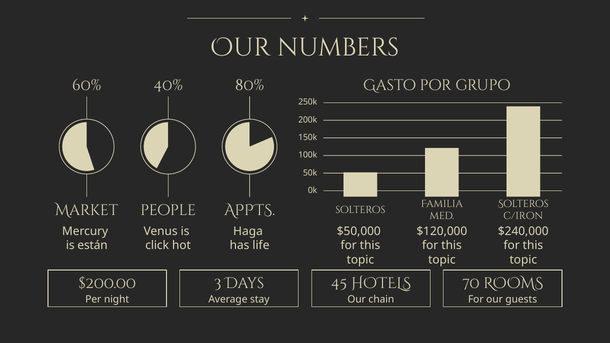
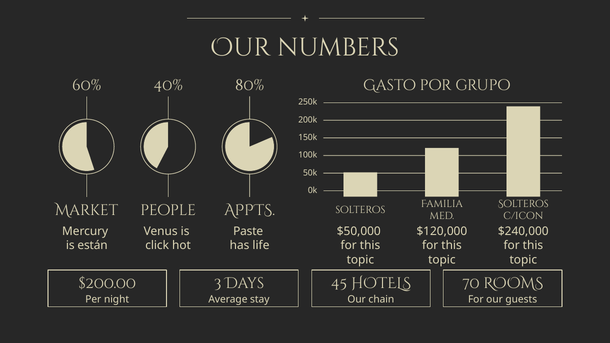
c/iron: c/iron -> c/icon (523, 216)
Haga: Haga -> Paste (248, 231)
